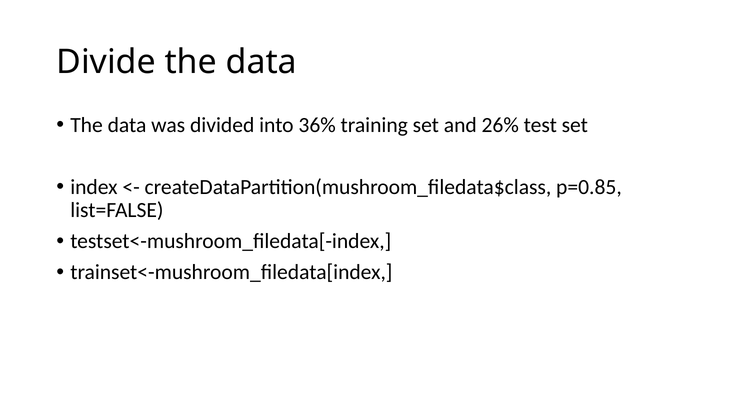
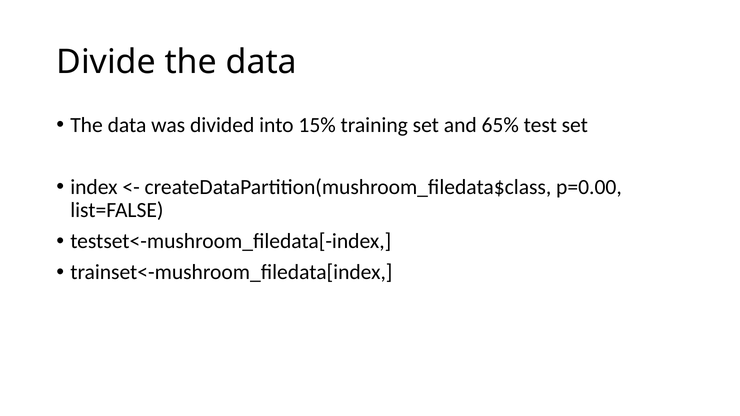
36%: 36% -> 15% (317, 125)
26%: 26% -> 65% (500, 125)
p=0.85: p=0.85 -> p=0.00 (589, 187)
